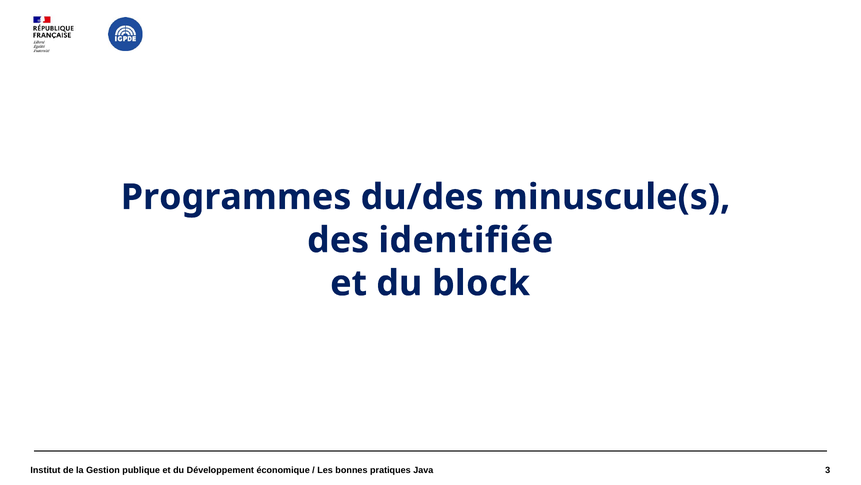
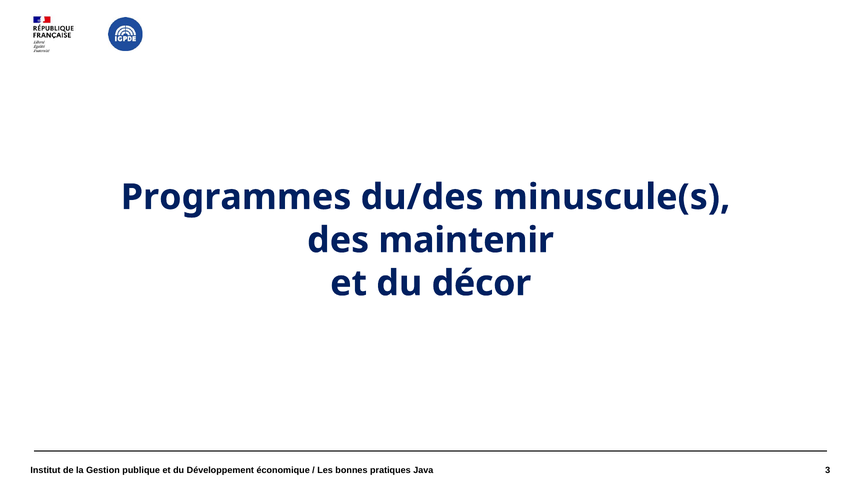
identifiée: identifiée -> maintenir (466, 240)
block: block -> décor (481, 283)
